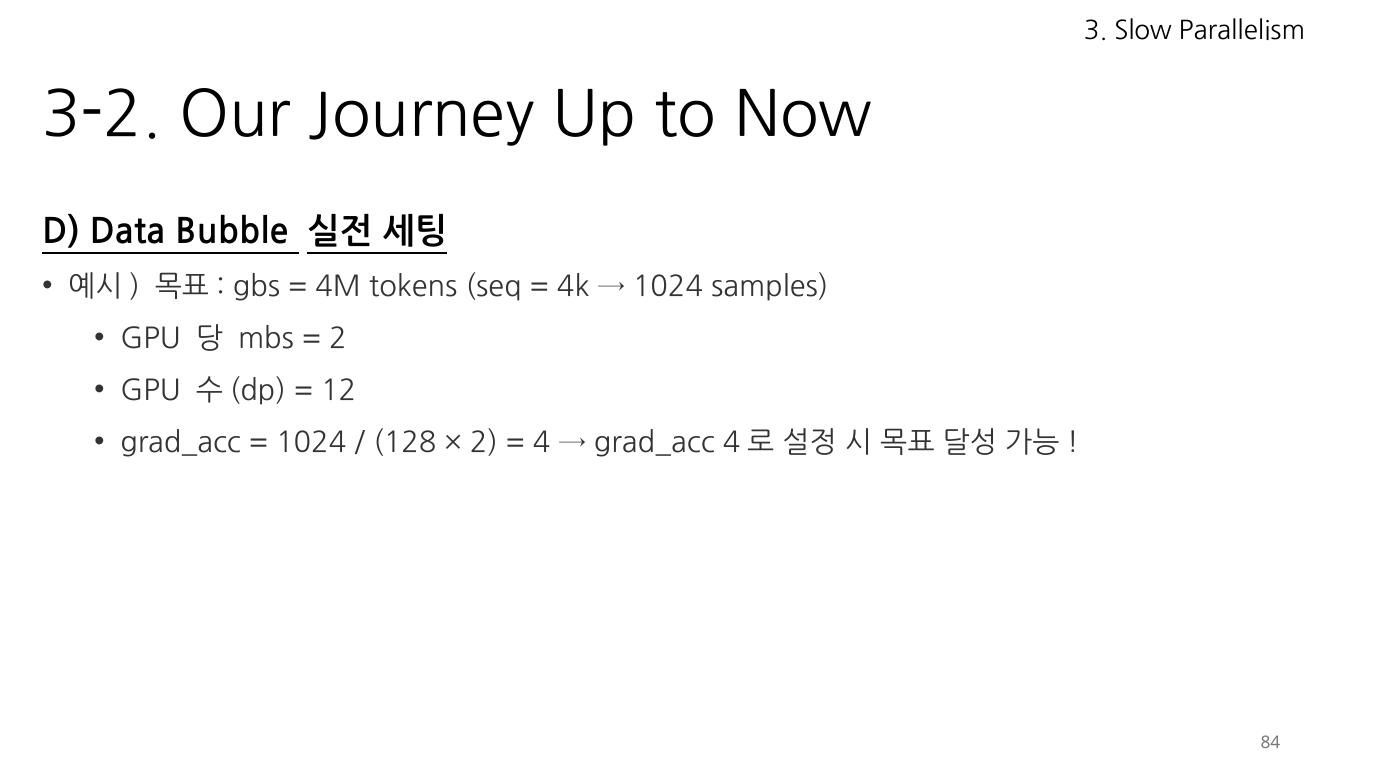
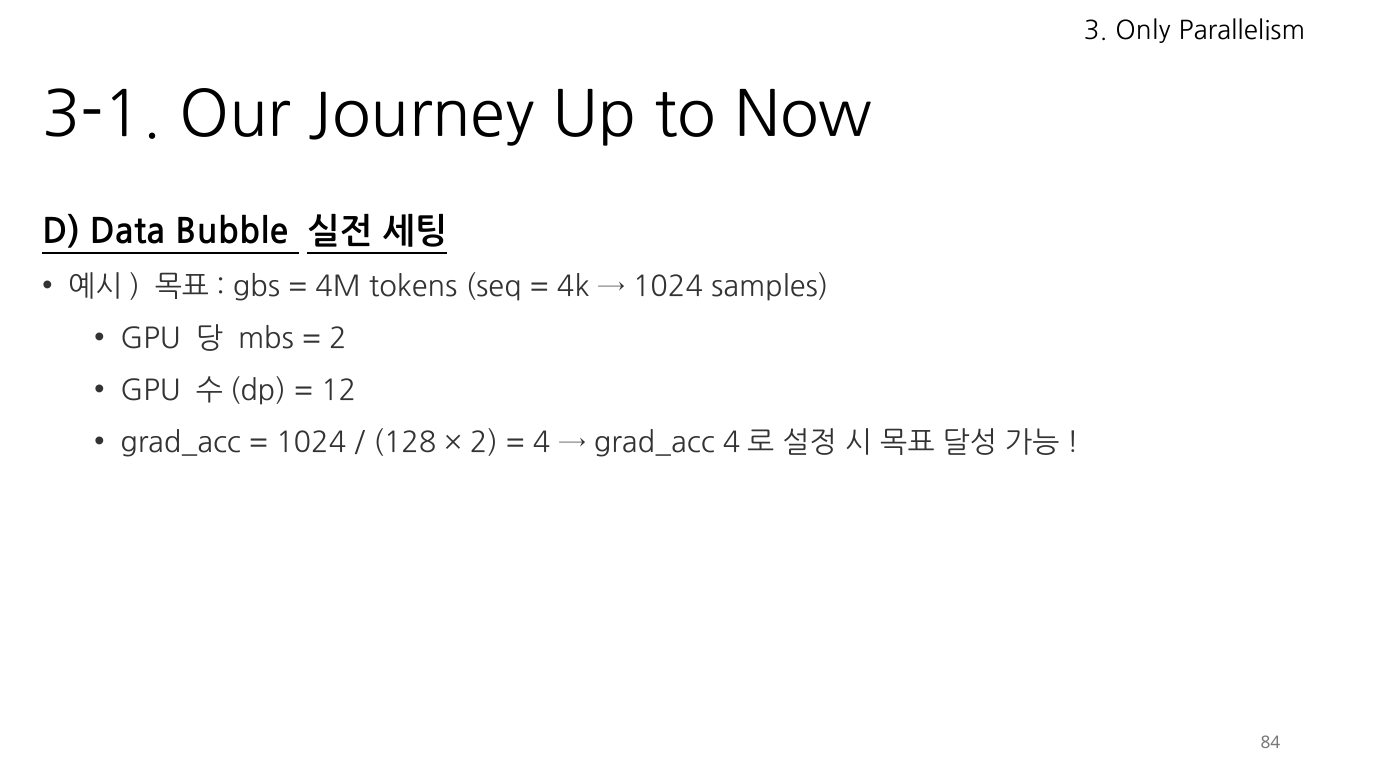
Slow: Slow -> Only (1143, 31)
3-2: 3-2 -> 3-1 (102, 116)
